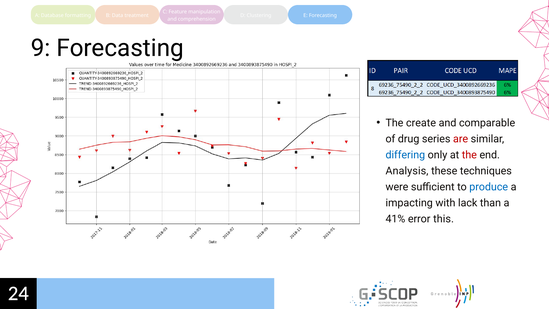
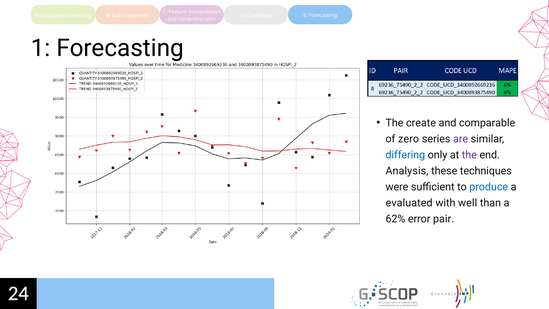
9: 9 -> 1 (41, 48)
drug: drug -> zero (409, 139)
are colour: red -> purple (461, 139)
the colour: red -> purple (469, 155)
impacting: impacting -> evaluated (409, 203)
lack: lack -> well (468, 203)
41%: 41% -> 62% (395, 219)
this: this -> pair (444, 219)
